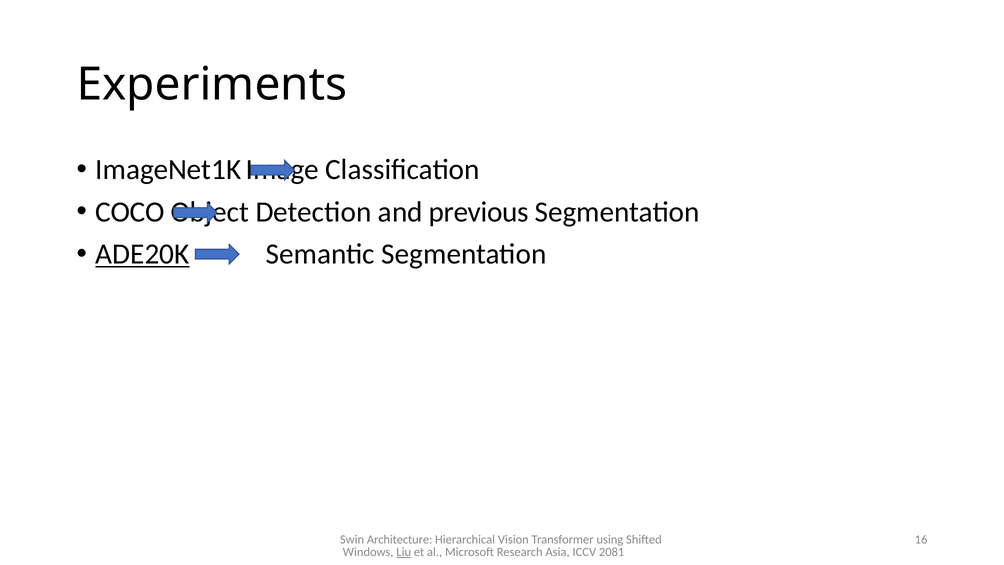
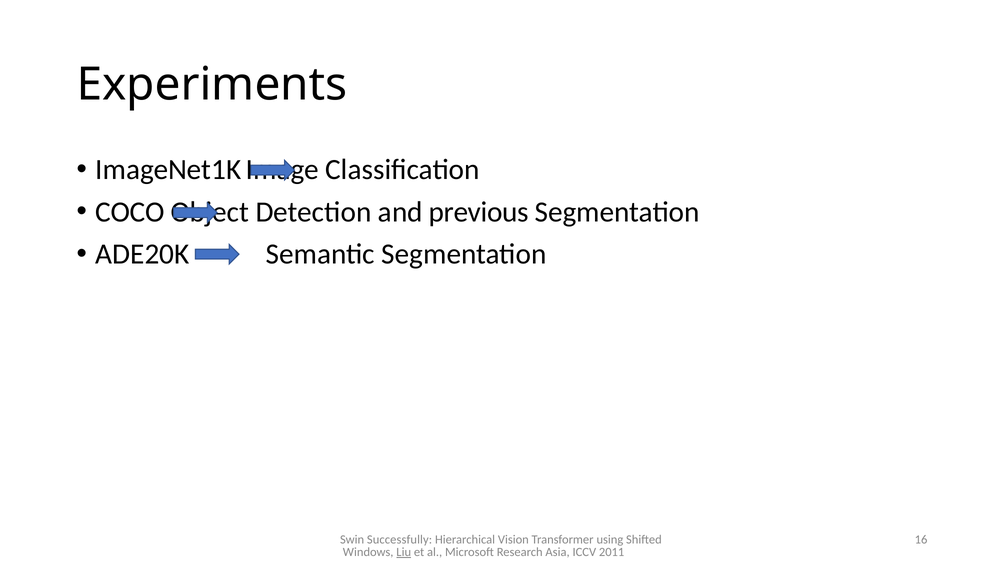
ADE20K underline: present -> none (142, 254)
Architecture: Architecture -> Successfully (400, 539)
2081: 2081 -> 2011 (612, 552)
